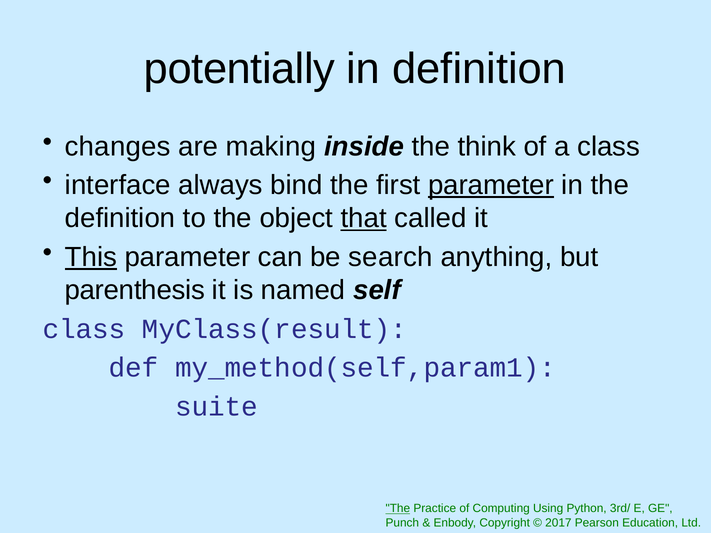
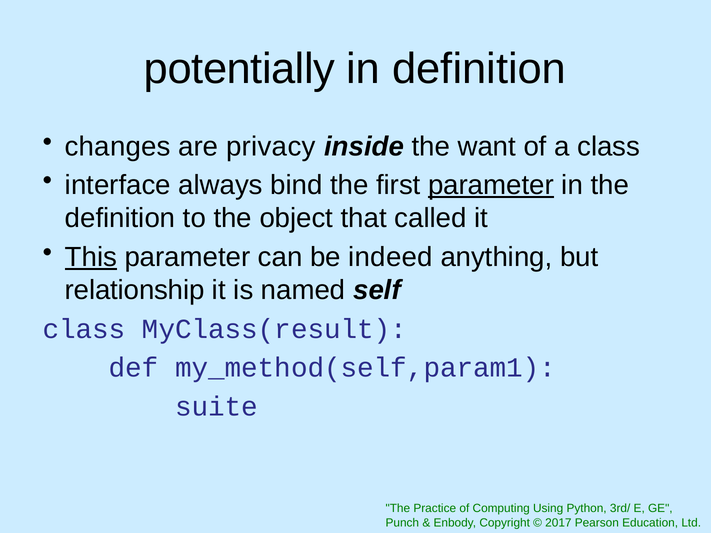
making: making -> privacy (271, 147)
think: think -> want (487, 147)
that underline: present -> none (364, 218)
search: search -> indeed (391, 257)
parenthesis: parenthesis -> relationship (135, 290)
The underline: present -> none (398, 509)
